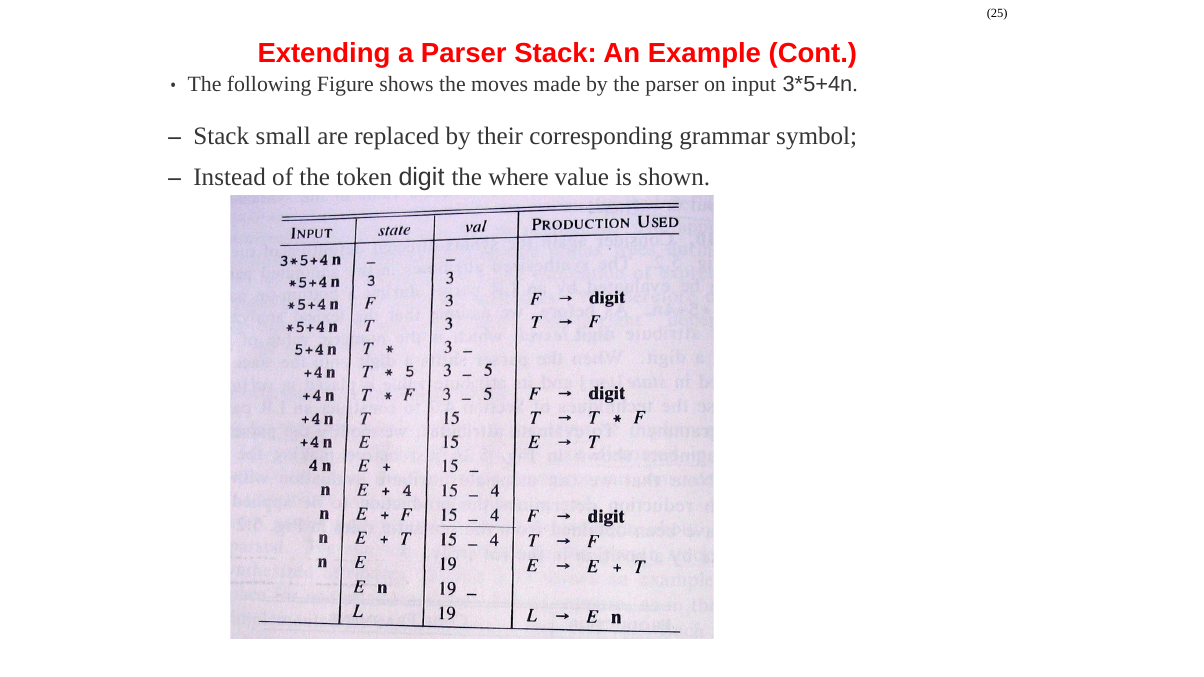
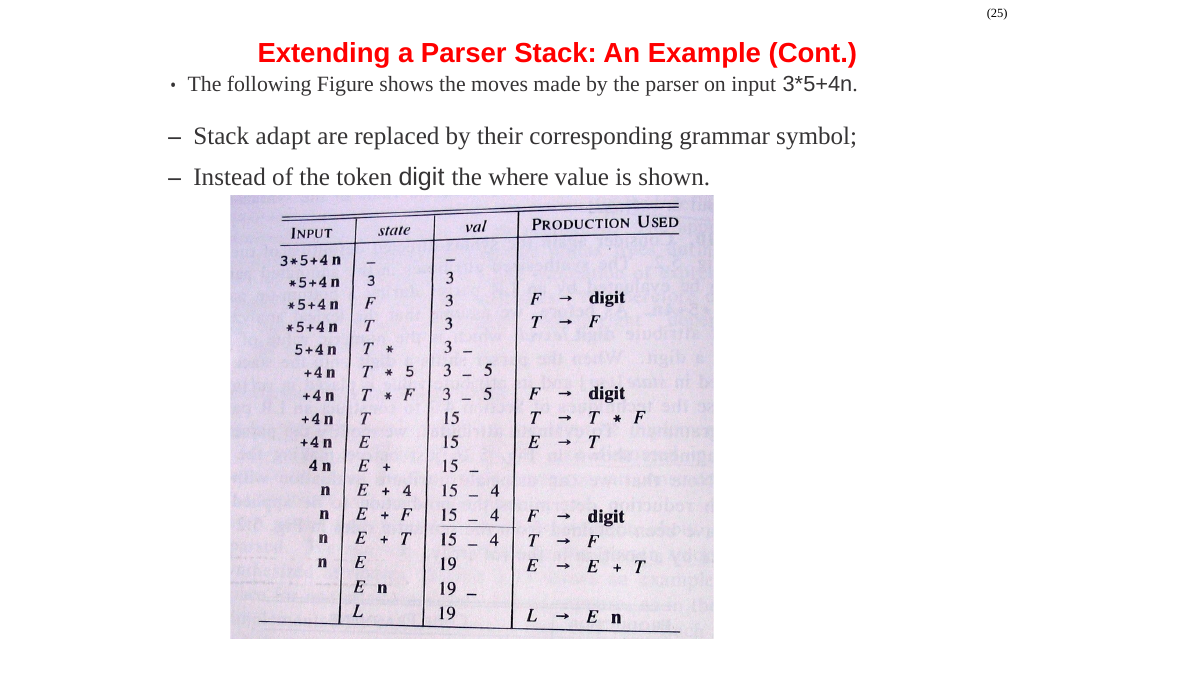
small: small -> adapt (283, 136)
